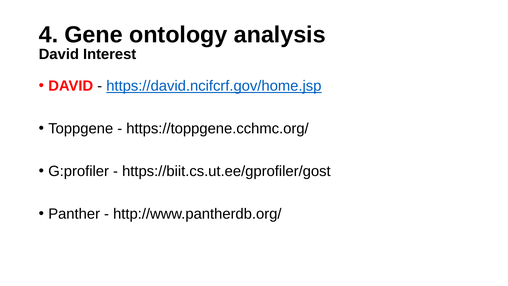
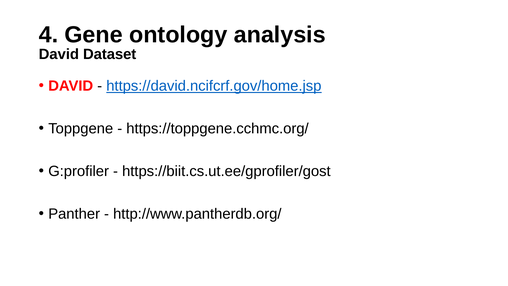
Interest: Interest -> Dataset (110, 54)
